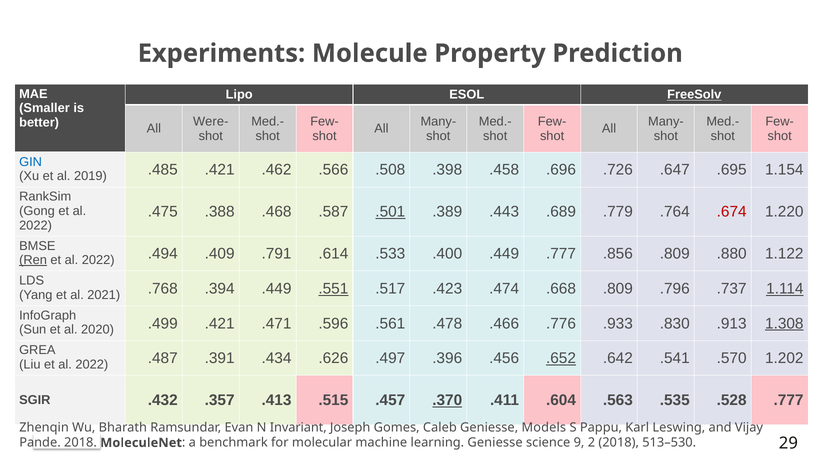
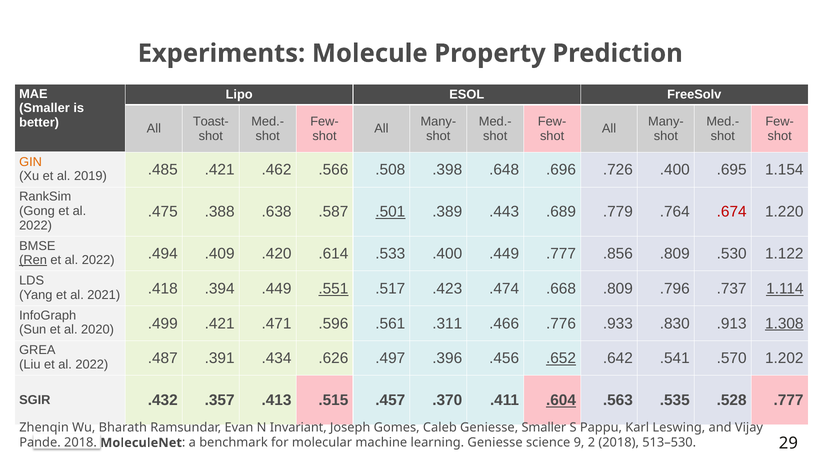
FreeSolv underline: present -> none (694, 95)
Were-: Were- -> Toast- (211, 122)
GIN colour: blue -> orange (31, 162)
.458: .458 -> .648 (504, 170)
.726 .647: .647 -> .400 (675, 170)
.468: .468 -> .638 (277, 212)
.791: .791 -> .420 (277, 254)
.880: .880 -> .530 (732, 254)
.768: .768 -> .418 (163, 289)
.478: .478 -> .311 (447, 324)
.370 underline: present -> none (447, 400)
.604 underline: none -> present (561, 400)
Geniesse Models: Models -> Smaller (544, 428)
